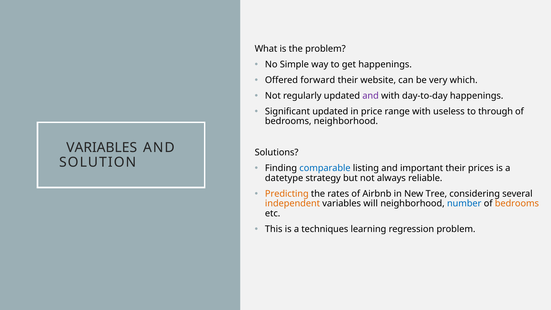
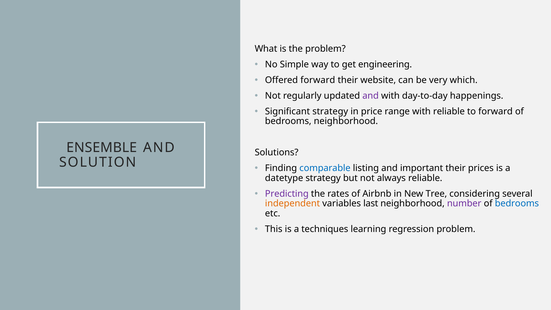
get happenings: happenings -> engineering (385, 64)
Significant updated: updated -> strategy (330, 111)
with useless: useless -> reliable (449, 111)
to through: through -> forward (496, 111)
VARIABLES: VARIABLES -> ENSEMBLE (102, 147)
Predicting colour: orange -> purple (287, 194)
will: will -> last (371, 204)
number colour: blue -> purple (464, 204)
bedrooms colour: orange -> blue (517, 204)
